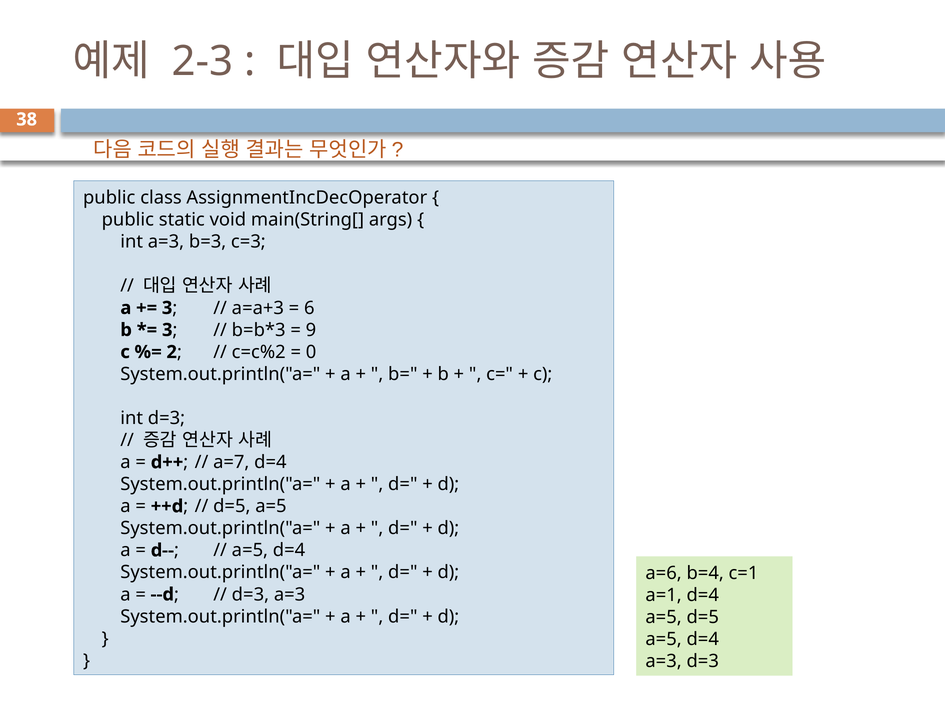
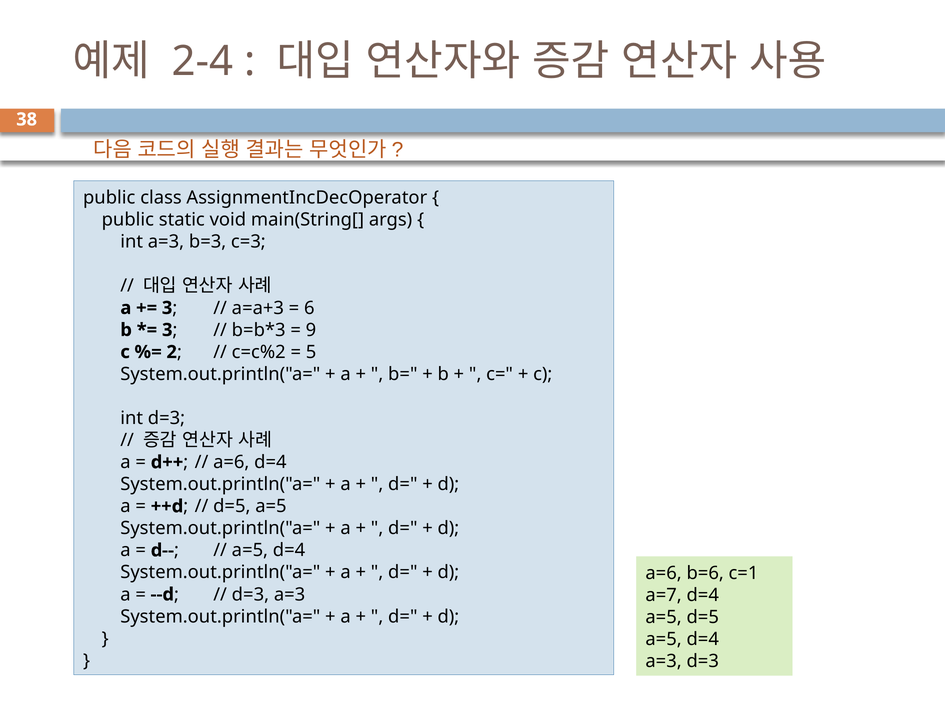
2-3: 2-3 -> 2-4 (203, 62)
0: 0 -> 5 (311, 352)
a=7: a=7 -> a=6 (231, 463)
b=4: b=4 -> b=6 (705, 574)
a=1: a=1 -> a=7 (664, 596)
